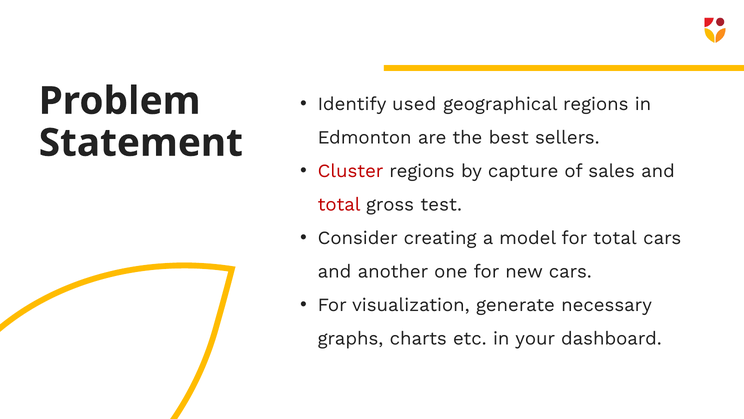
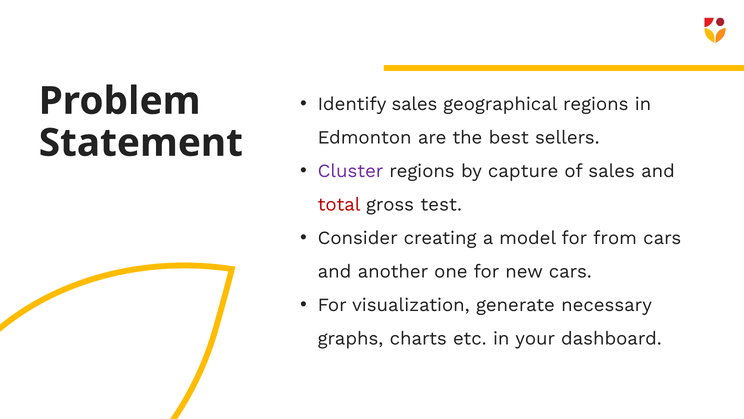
Identify used: used -> sales (414, 104)
Cluster colour: red -> purple (351, 171)
for total: total -> from (615, 238)
